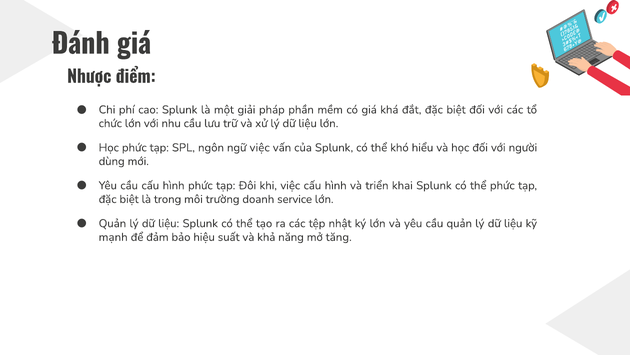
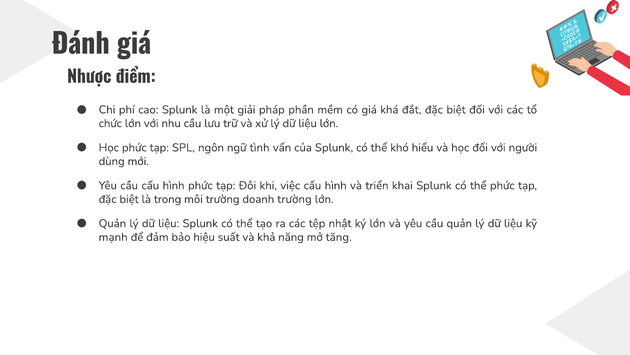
ngữ việc: việc -> tình (260, 147)
doanh service: service -> trường (294, 199)
